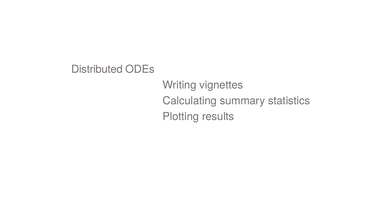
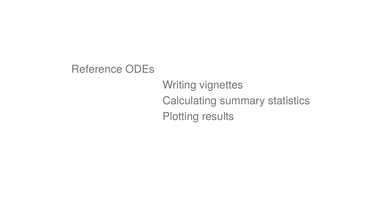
Distributed: Distributed -> Reference (97, 70)
